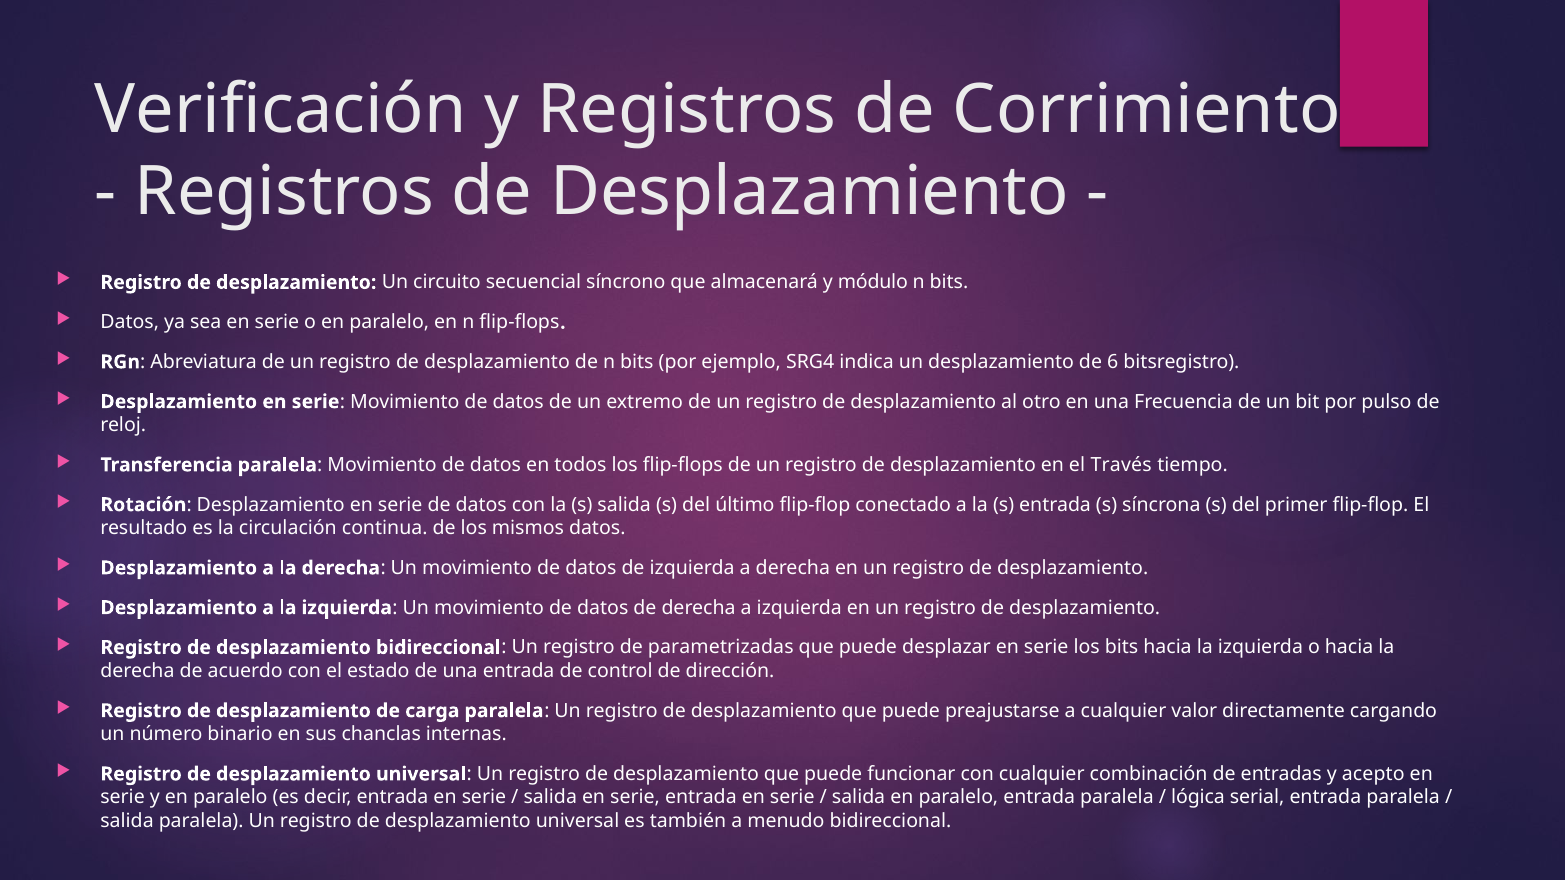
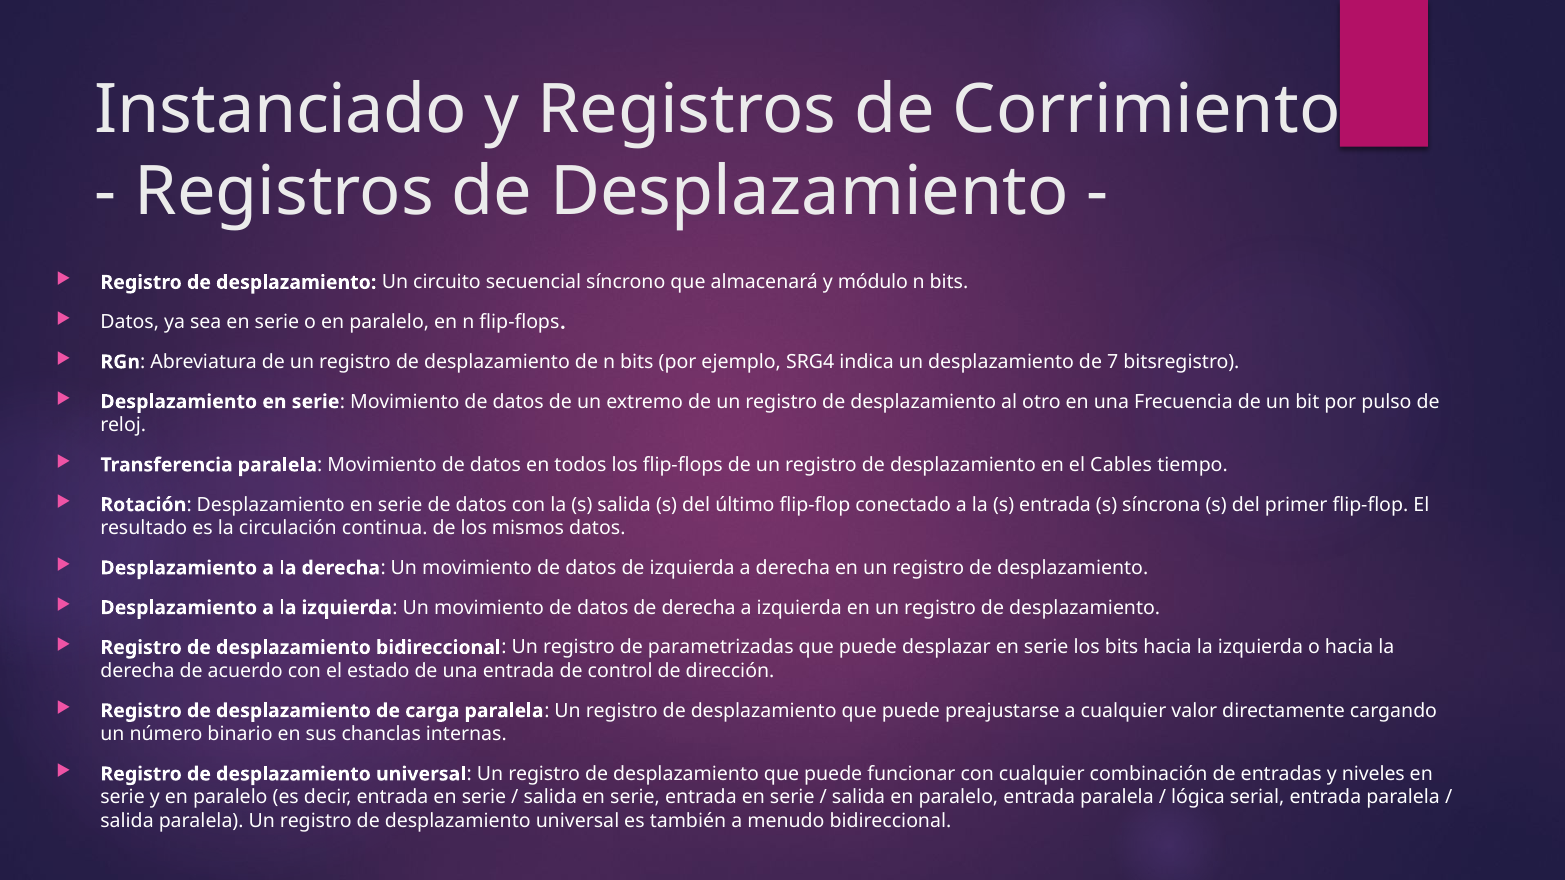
Verificación: Verificación -> Instanciado (281, 110)
6: 6 -> 7 (1113, 362)
Través: Través -> Cables (1121, 465)
acepto: acepto -> niveles (1373, 774)
